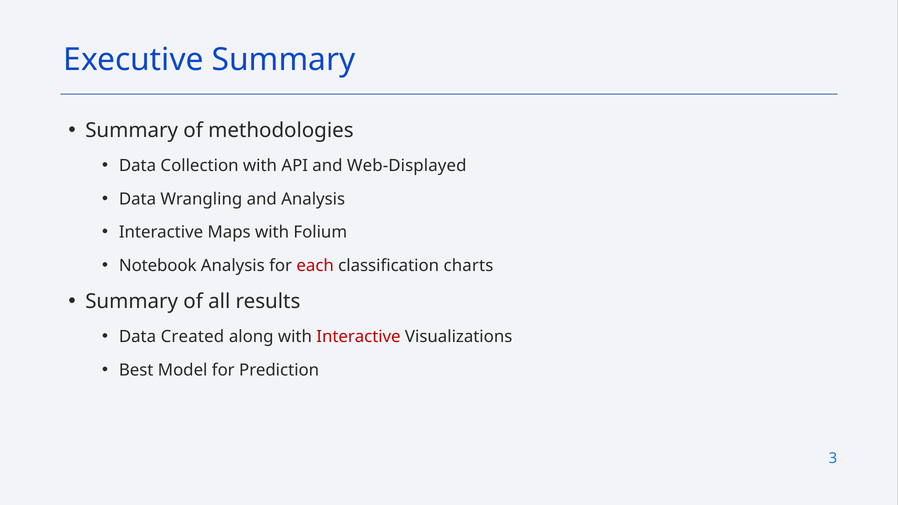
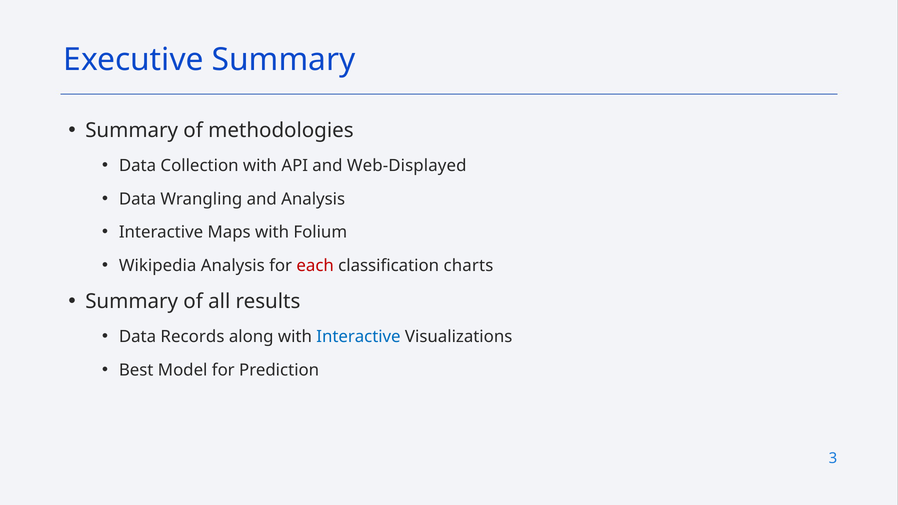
Notebook: Notebook -> Wikipedia (158, 266)
Created: Created -> Records (192, 337)
Interactive colour: red -> blue (358, 337)
